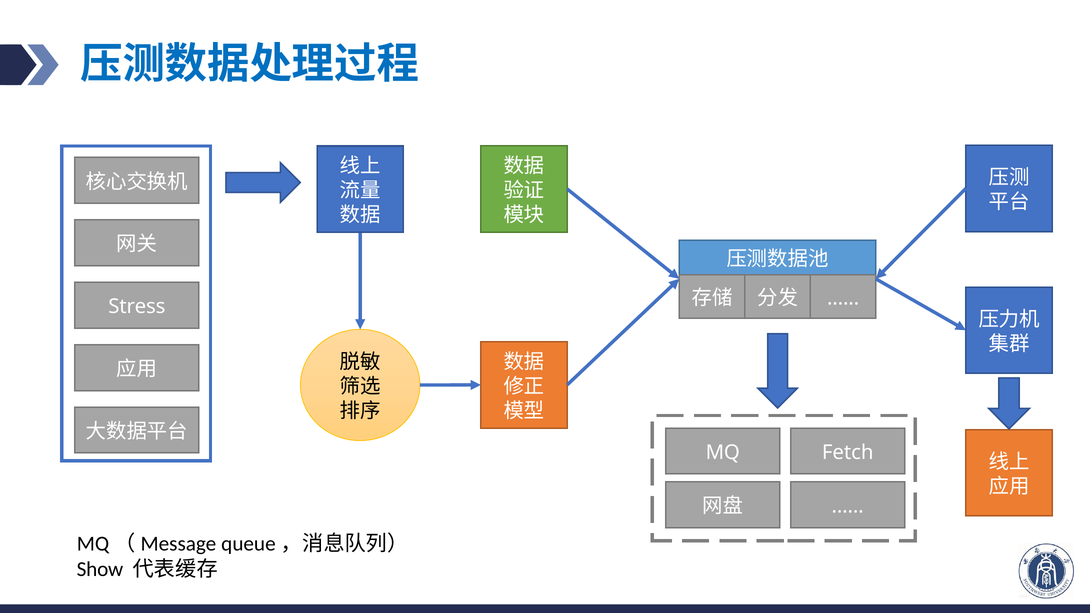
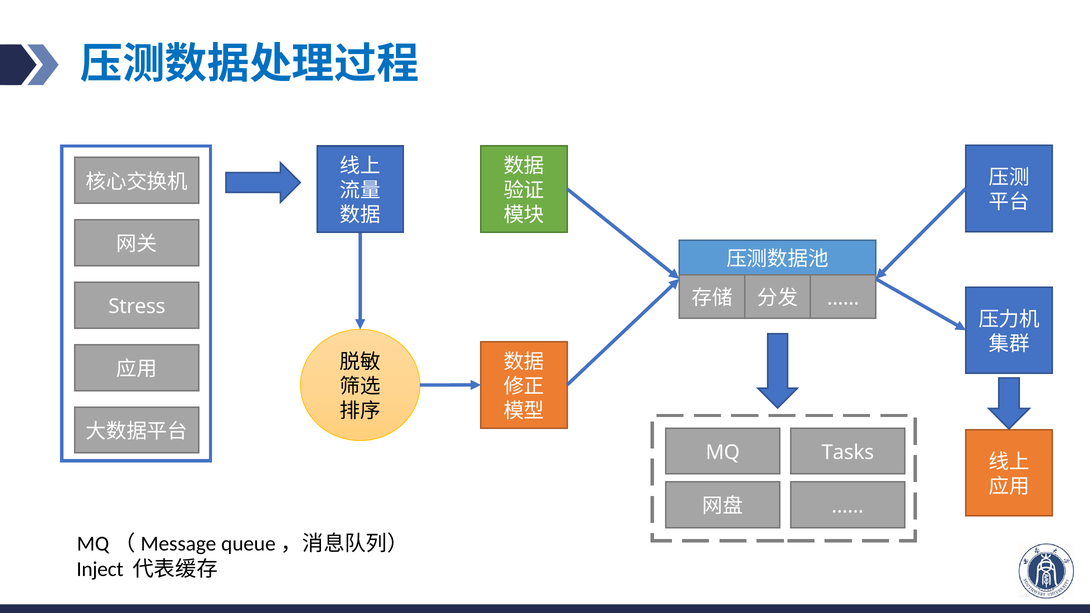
Fetch: Fetch -> Tasks (848, 453)
Show: Show -> Inject (100, 569)
